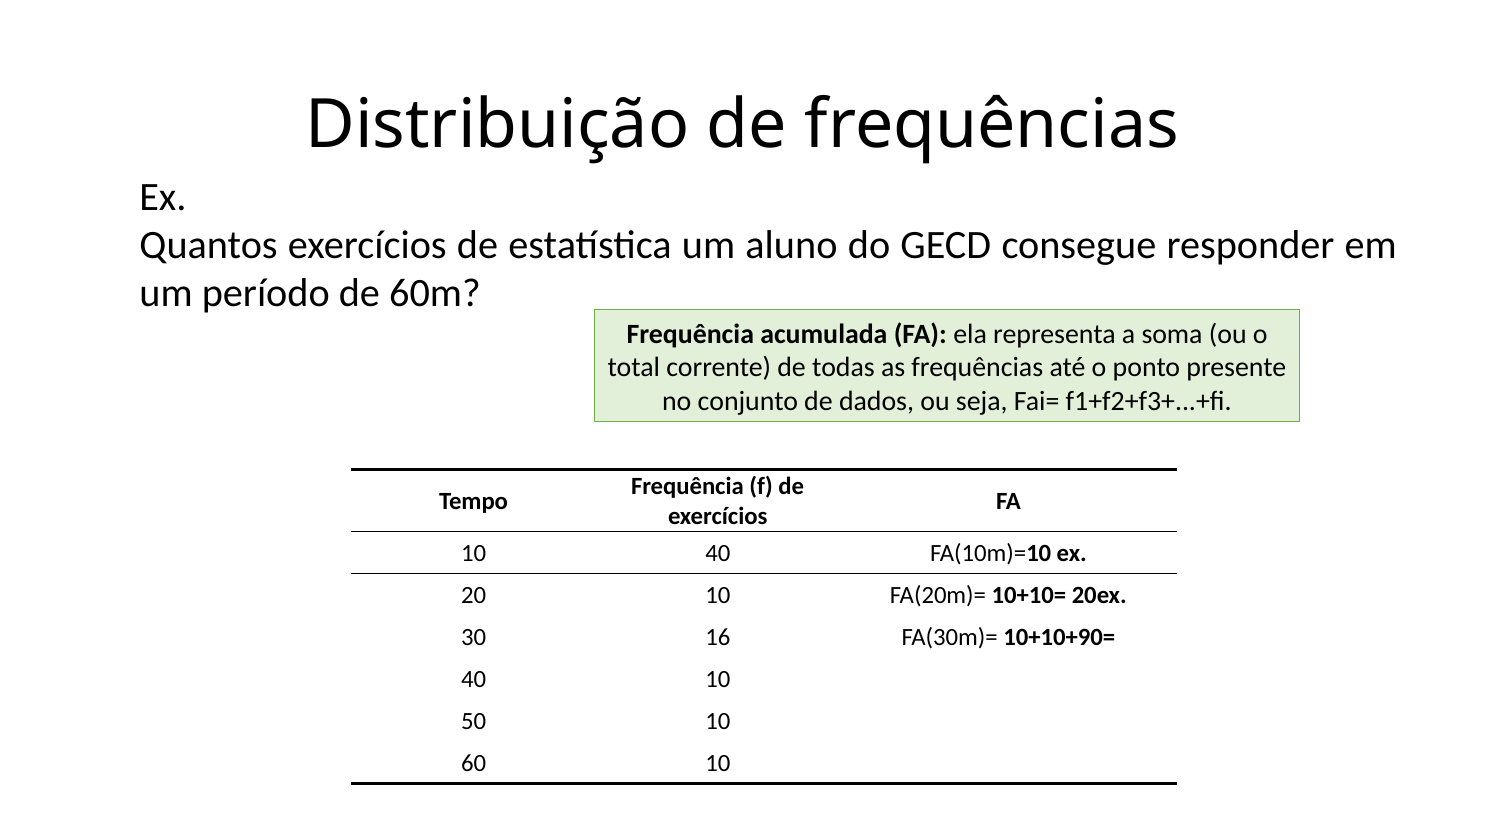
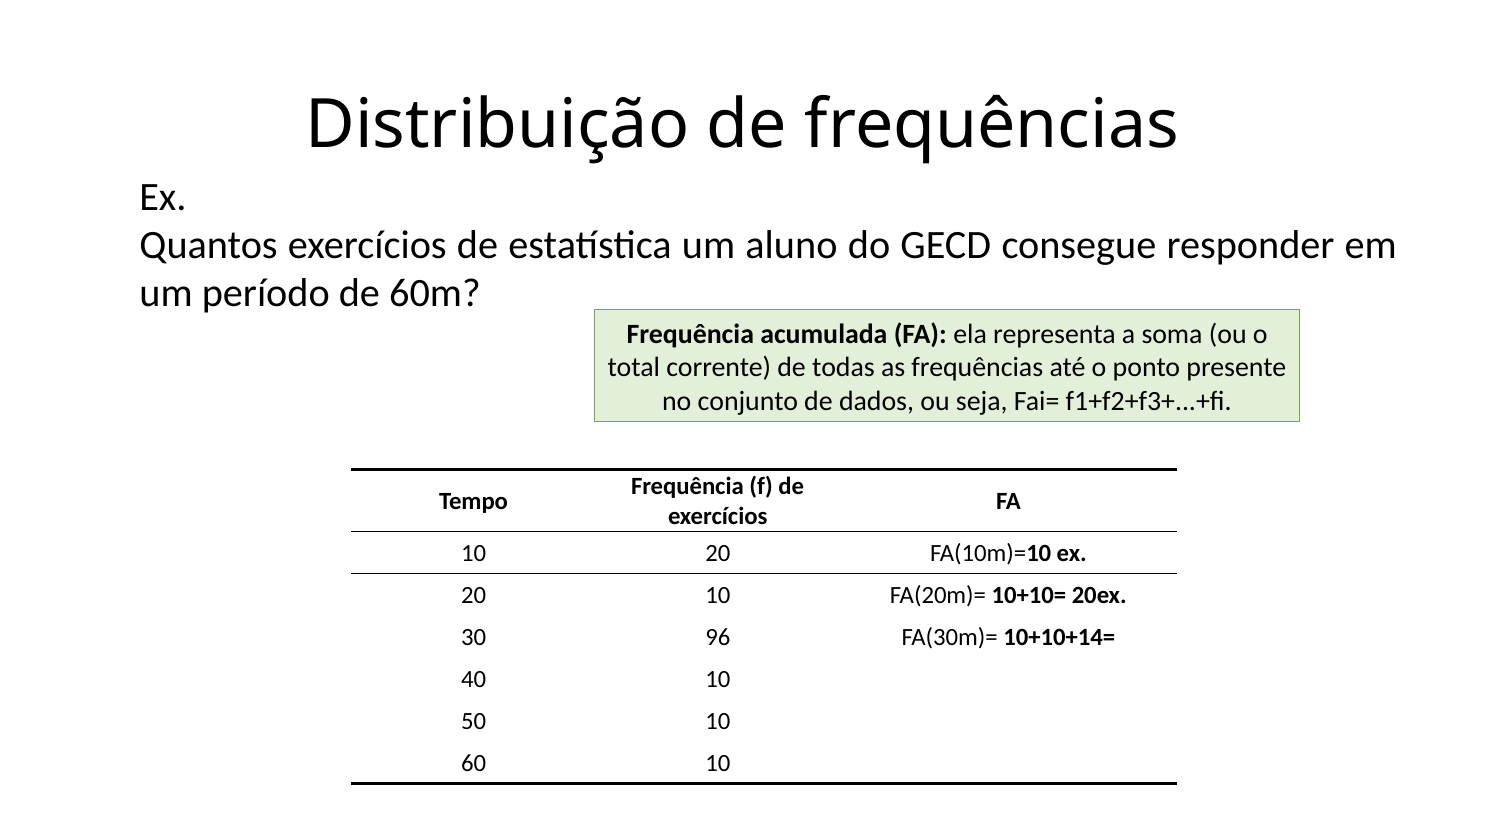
10 40: 40 -> 20 (718, 553)
16: 16 -> 96 (718, 637)
10+10+90=: 10+10+90= -> 10+10+14= (1059, 637)
